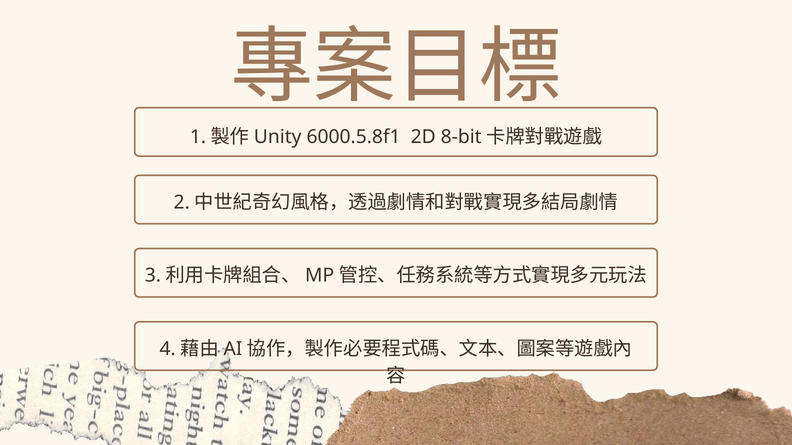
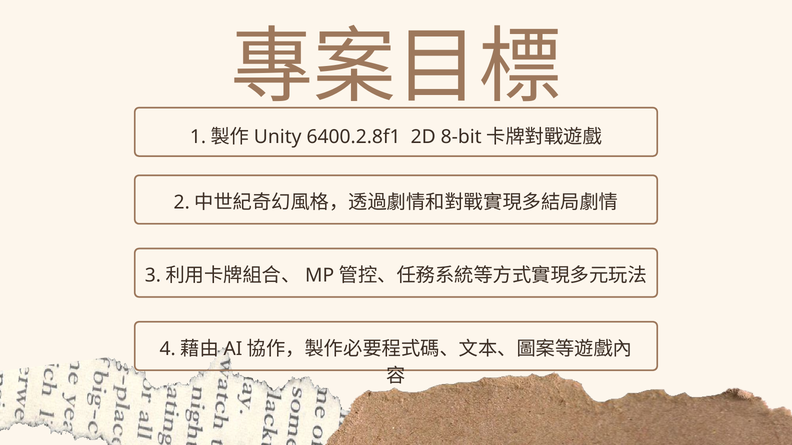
6000.5.8f1: 6000.5.8f1 -> 6400.2.8f1 (354, 137)
